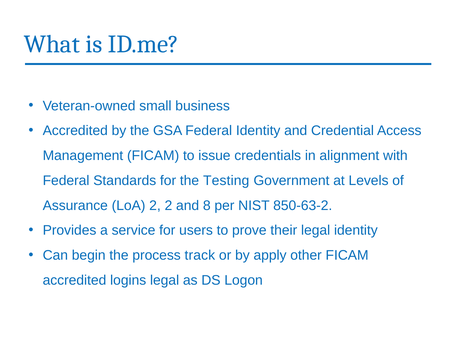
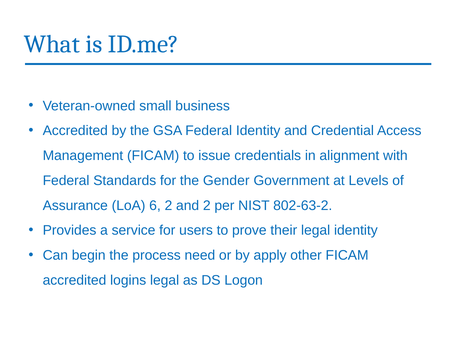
Testing: Testing -> Gender (226, 180)
LoA 2: 2 -> 6 (155, 205)
and 8: 8 -> 2 (207, 205)
850-63-2: 850-63-2 -> 802-63-2 (303, 205)
track: track -> need (200, 255)
